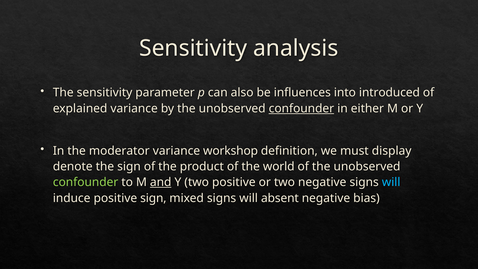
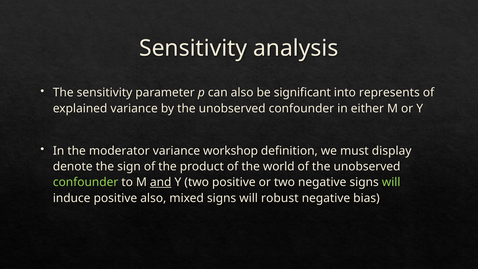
influences: influences -> significant (302, 93)
introduced: introduced -> represents (389, 93)
confounder underline: present -> none (301, 108)
will colour: light blue -> light green (391, 182)
positive sign: sign -> also (153, 198)
absent: absent -> robust (280, 198)
